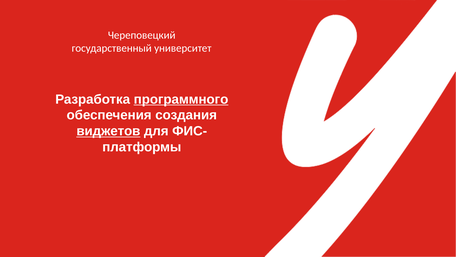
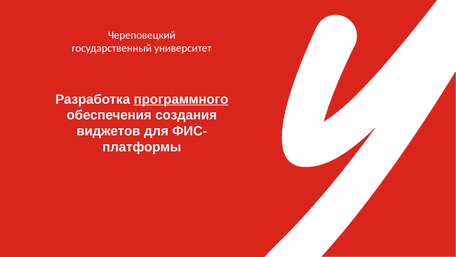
виджетов underline: present -> none (108, 131)
